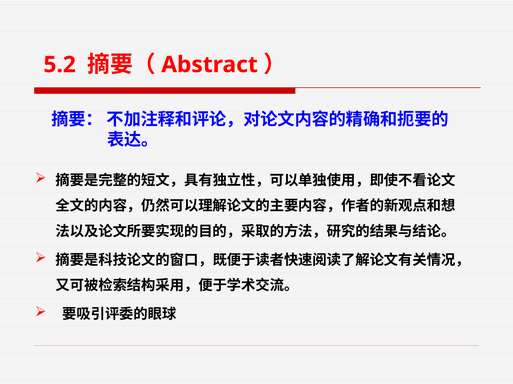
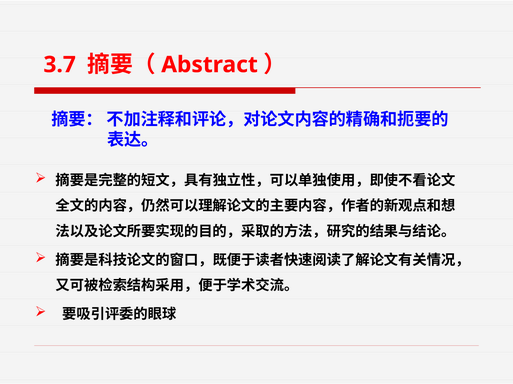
5.2: 5.2 -> 3.7 (60, 65)
